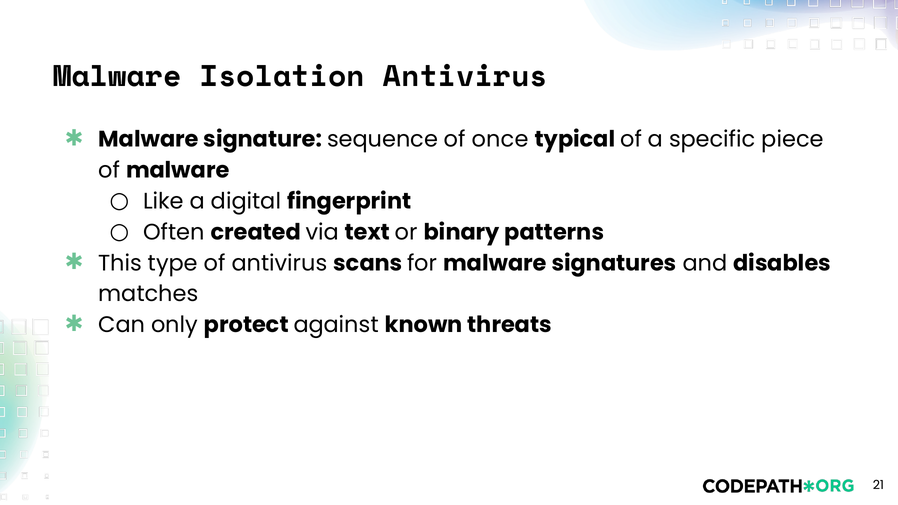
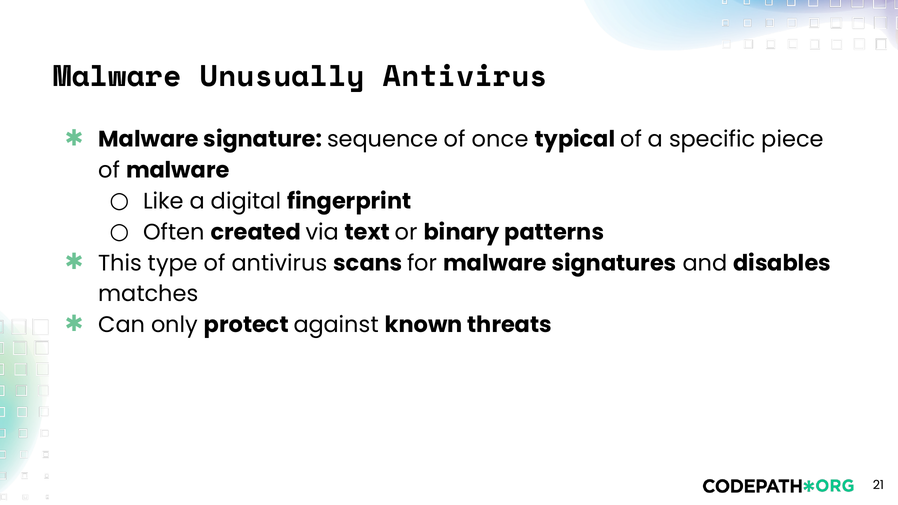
Isolation: Isolation -> Unusually (282, 76)
